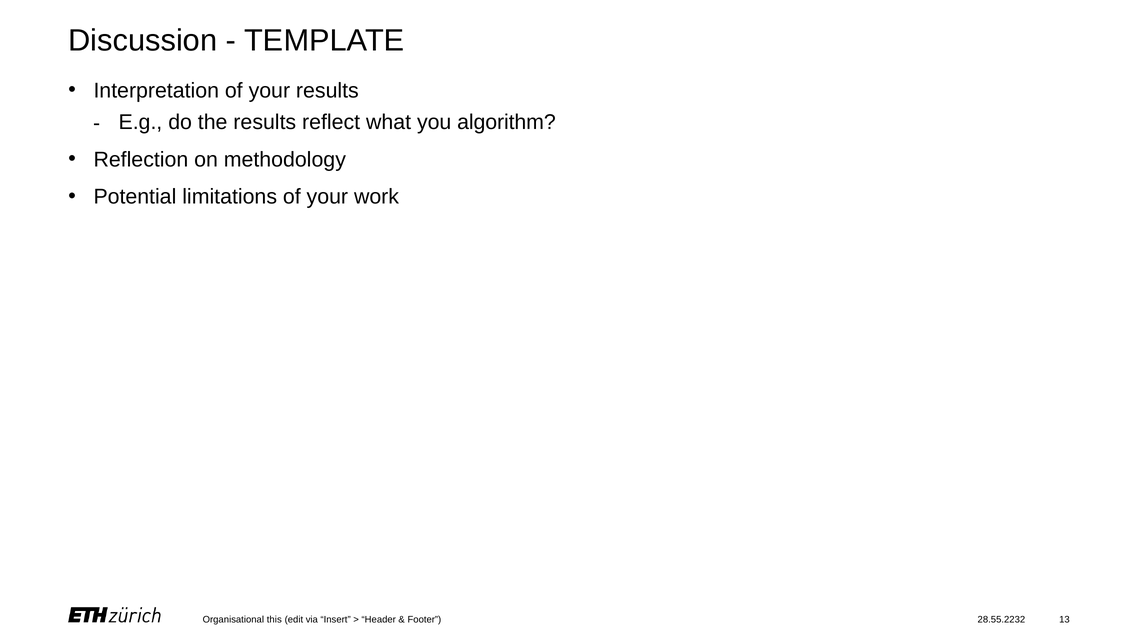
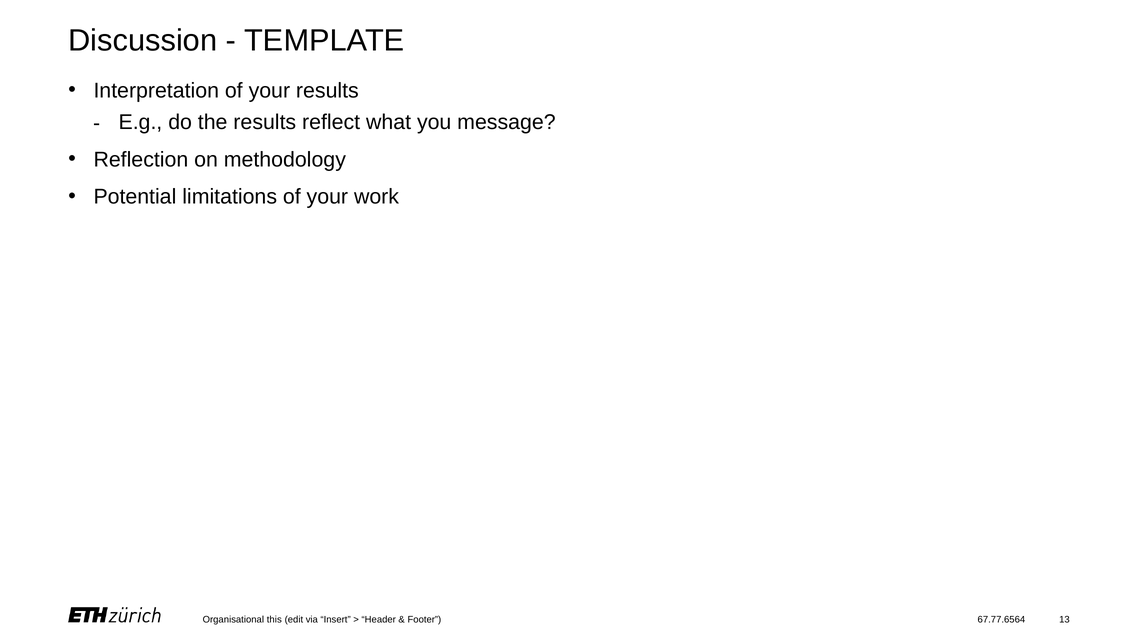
algorithm: algorithm -> message (506, 122)
28.55.2232: 28.55.2232 -> 67.77.6564 (1001, 620)
